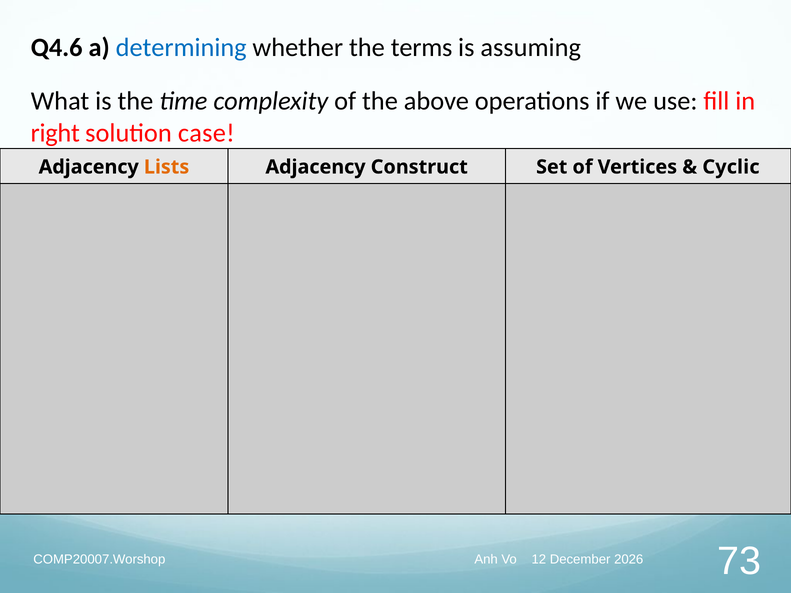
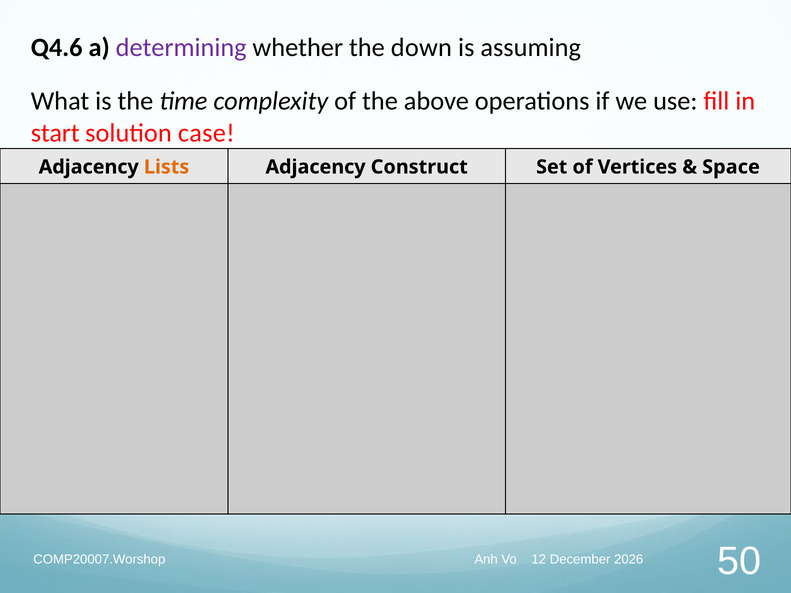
determining colour: blue -> purple (181, 48)
terms: terms -> down (421, 48)
right: right -> start (55, 133)
Cyclic: Cyclic -> Space (731, 167)
73: 73 -> 50 (739, 561)
